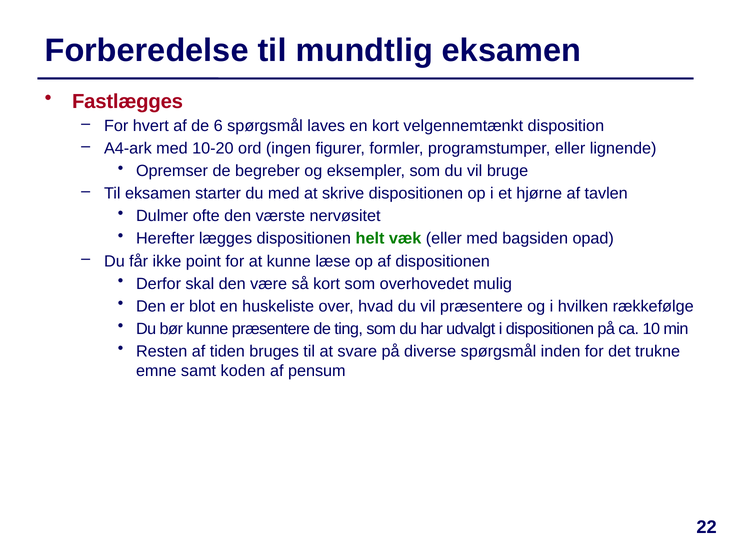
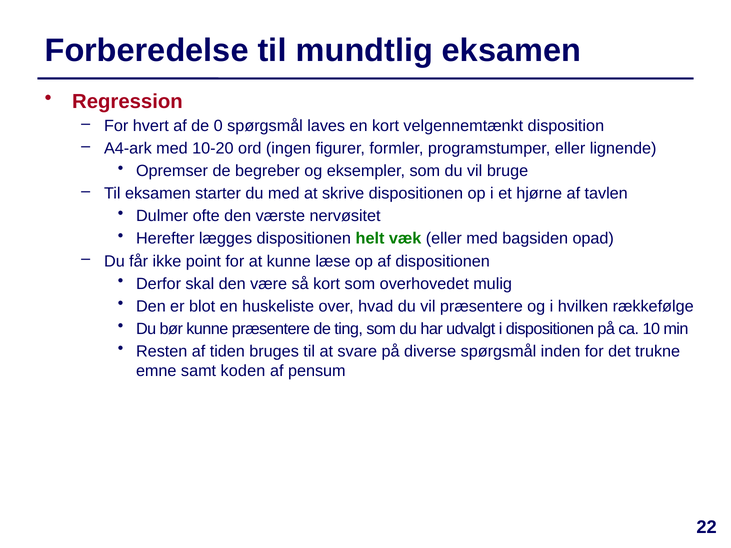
Fastlægges: Fastlægges -> Regression (127, 101)
6: 6 -> 0 (218, 126)
